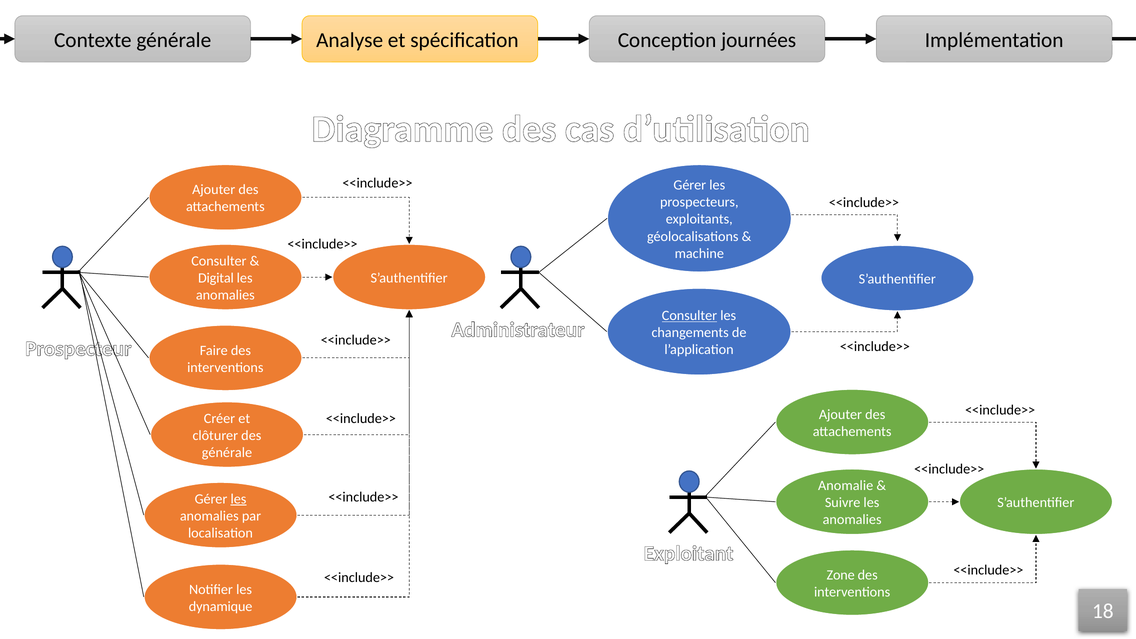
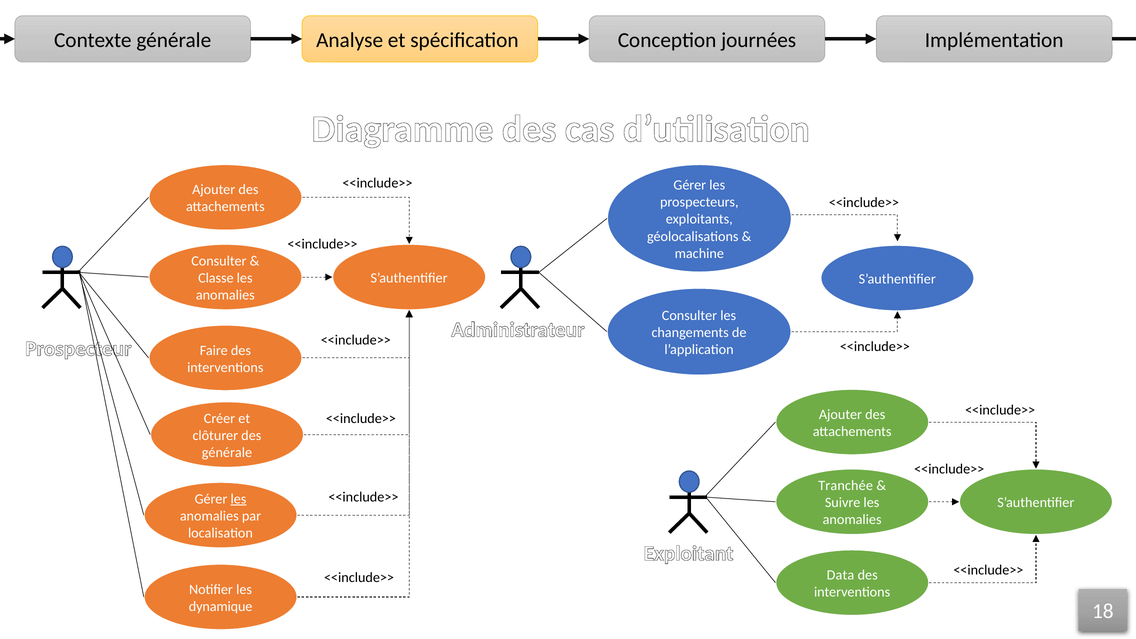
Digital: Digital -> Classe (216, 278)
Consulter underline: present -> none (690, 316)
Anomalie: Anomalie -> Tranchée (846, 486)
Zone: Zone -> Data (840, 575)
